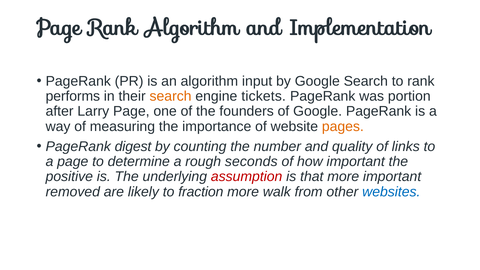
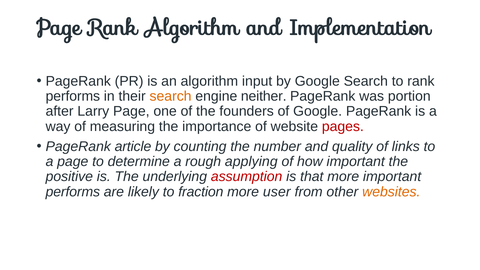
tickets: tickets -> neither (264, 96)
pages colour: orange -> red (343, 126)
digest: digest -> article (133, 147)
seconds: seconds -> applying (251, 162)
removed: removed -> performs (73, 192)
walk: walk -> user (277, 192)
websites colour: blue -> orange (391, 192)
